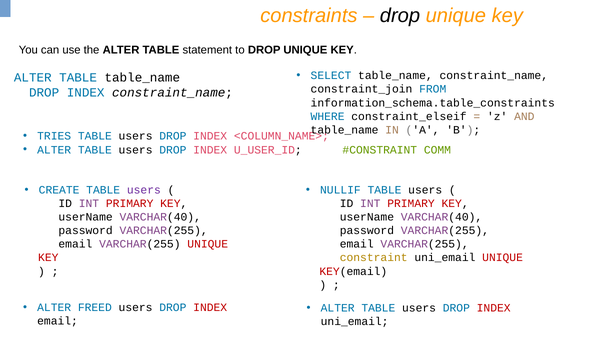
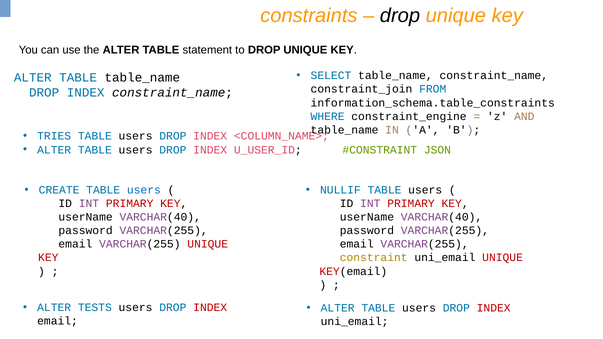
constraint_elseif: constraint_elseif -> constraint_engine (409, 116)
COMM: COMM -> JSON (437, 150)
users colour: purple -> blue (144, 190)
FREED: FREED -> TESTS (95, 308)
